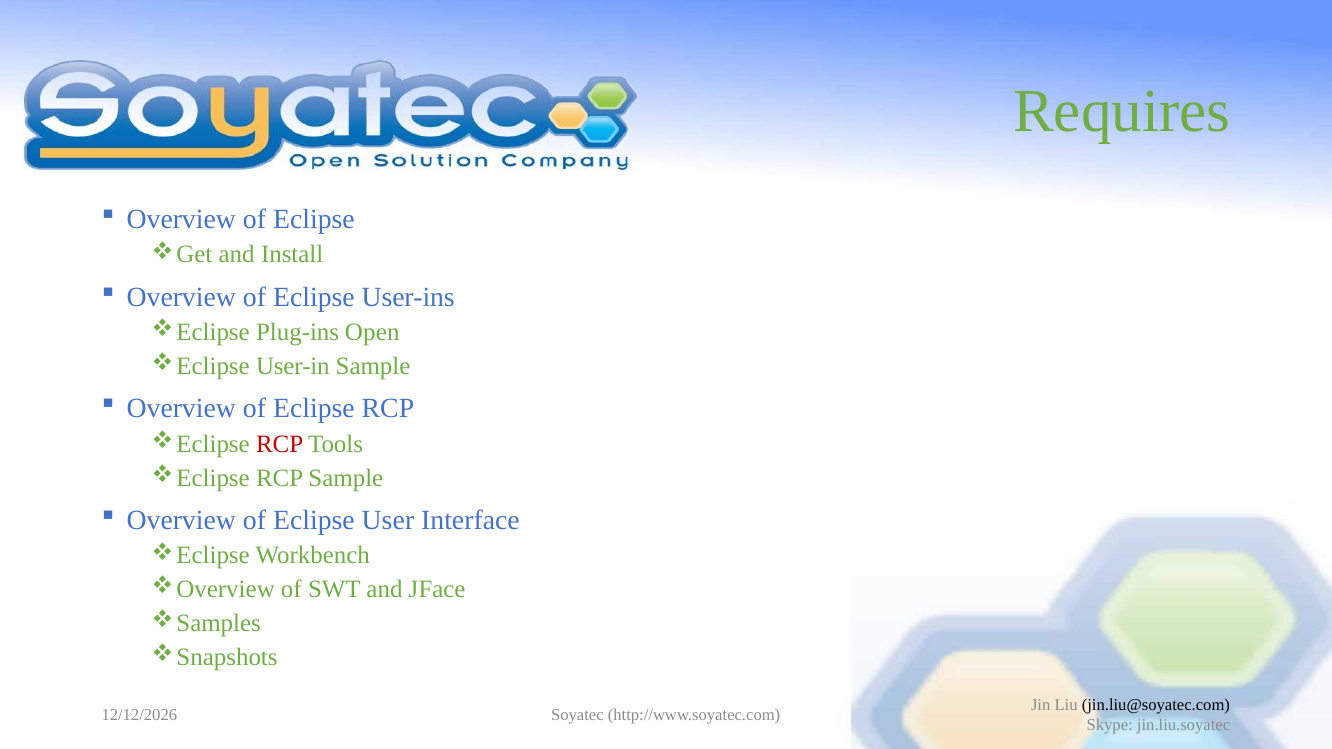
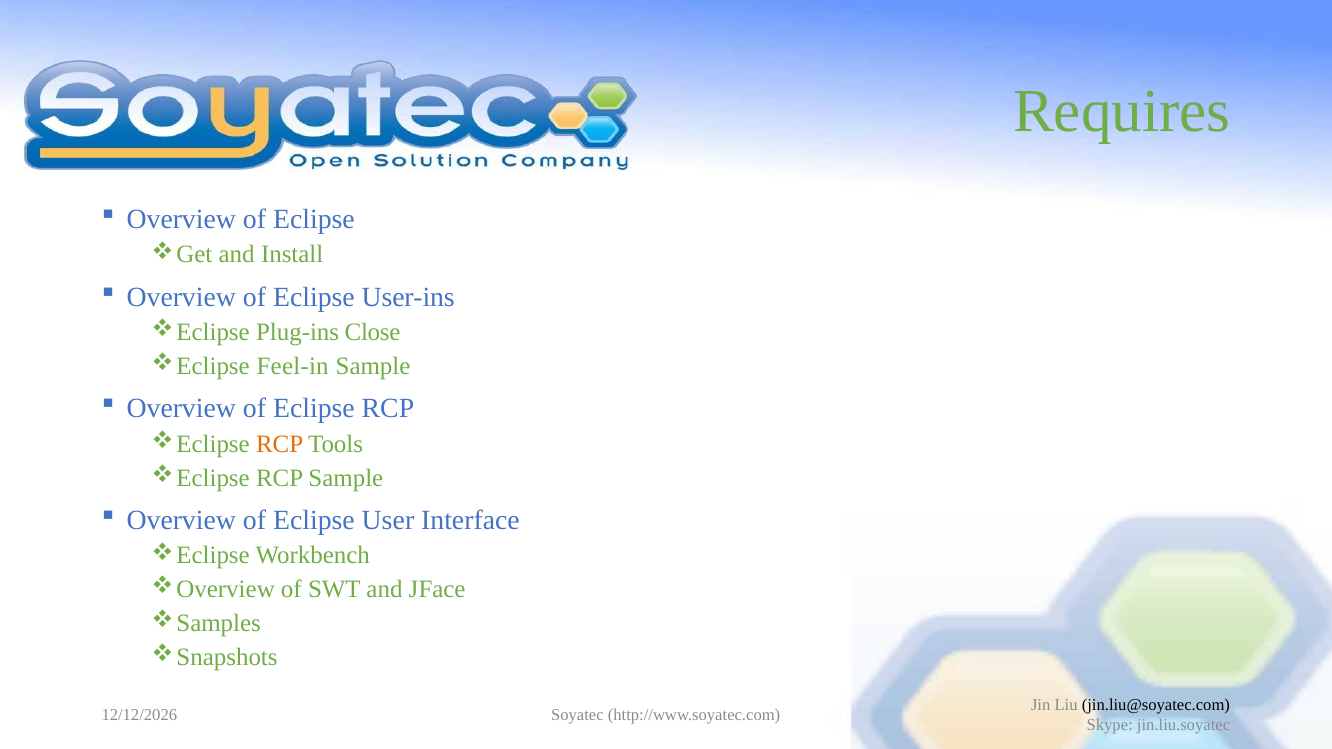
Open: Open -> Close (373, 332)
User-in: User-in -> Feel-in (293, 366)
RCP colour: red -> orange (280, 444)
